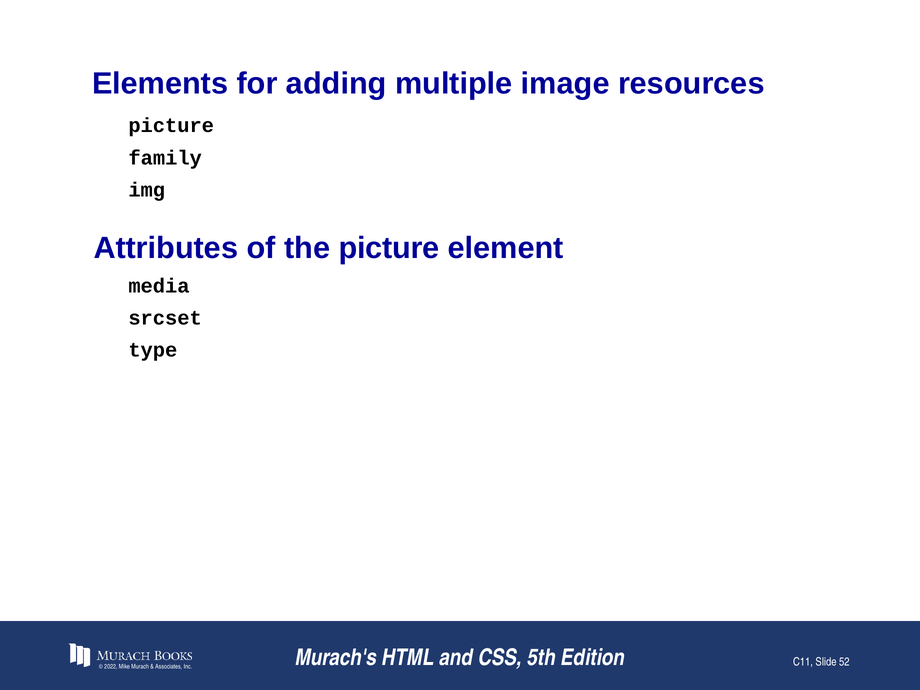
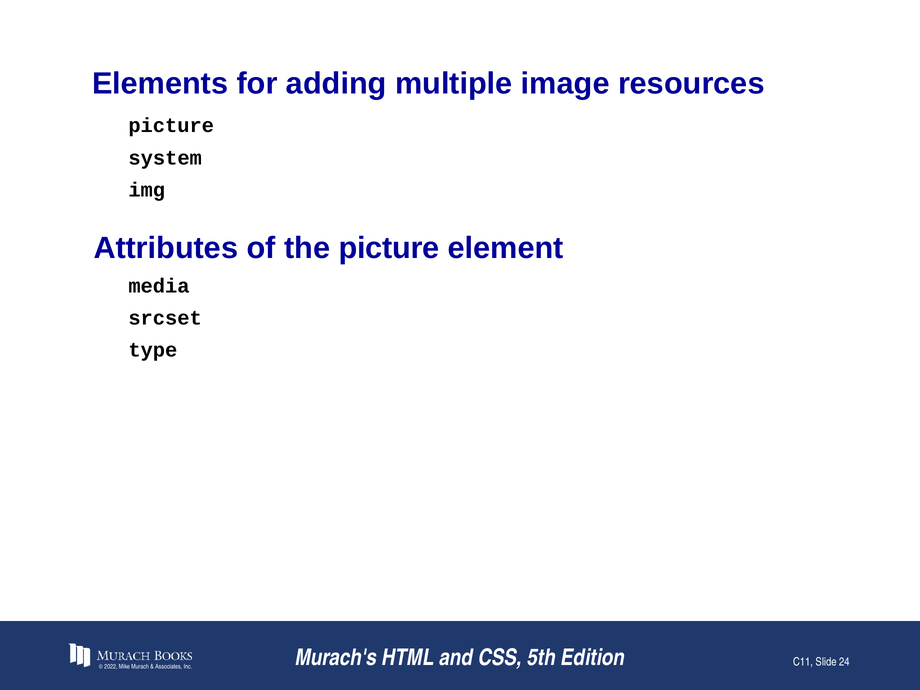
family: family -> system (165, 158)
52: 52 -> 24 (844, 662)
